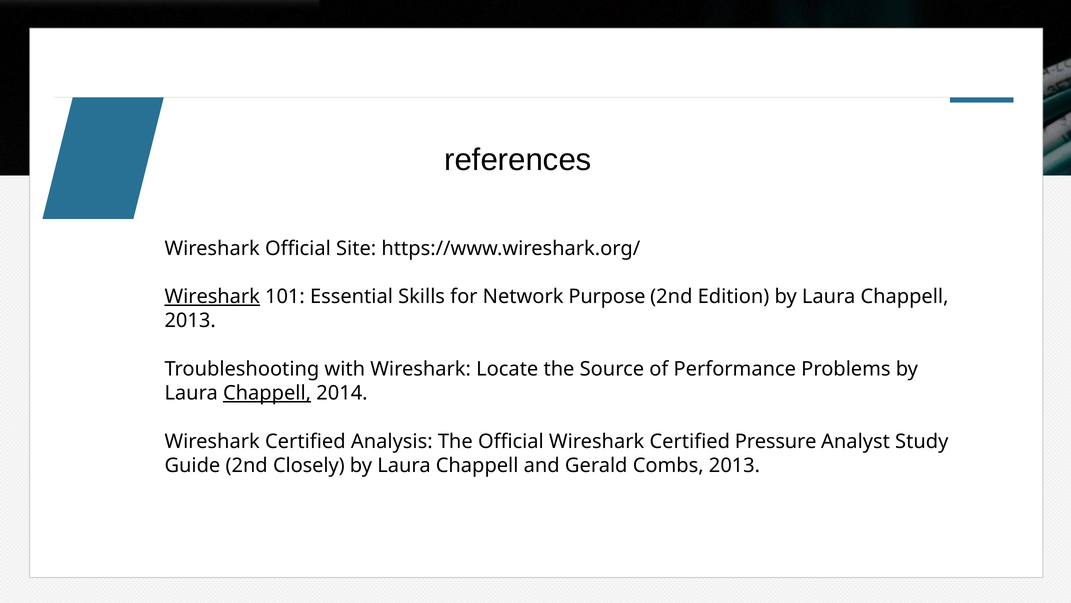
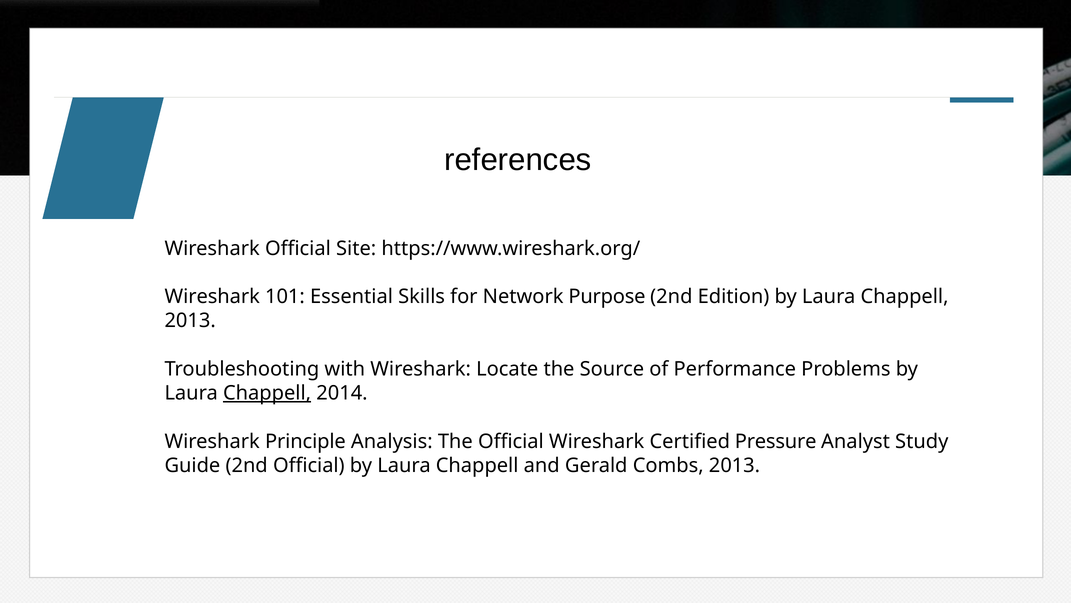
Wireshark underline: present -> none (212, 296)
Certified: Certified -> Principle (305, 441)
2nd Closely: Closely -> Official (309, 465)
